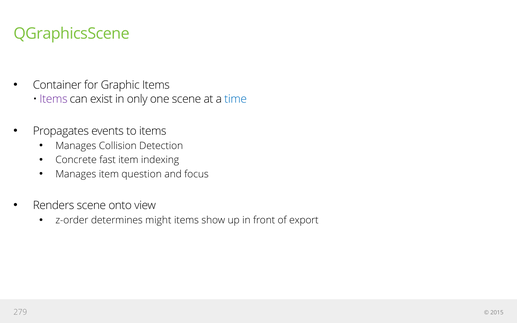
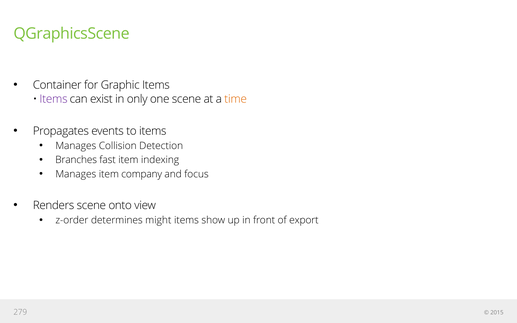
time colour: blue -> orange (236, 99)
Concrete: Concrete -> Branches (76, 160)
question: question -> company (142, 174)
